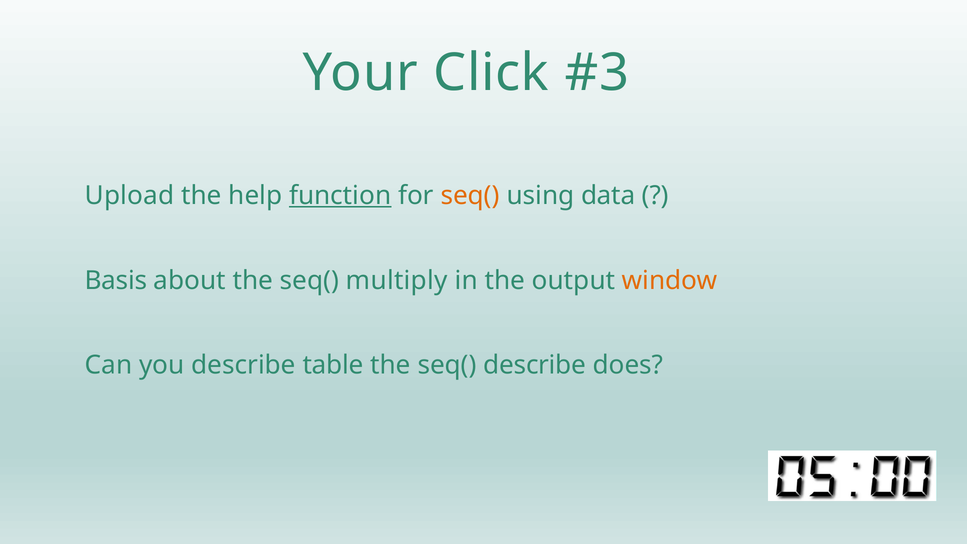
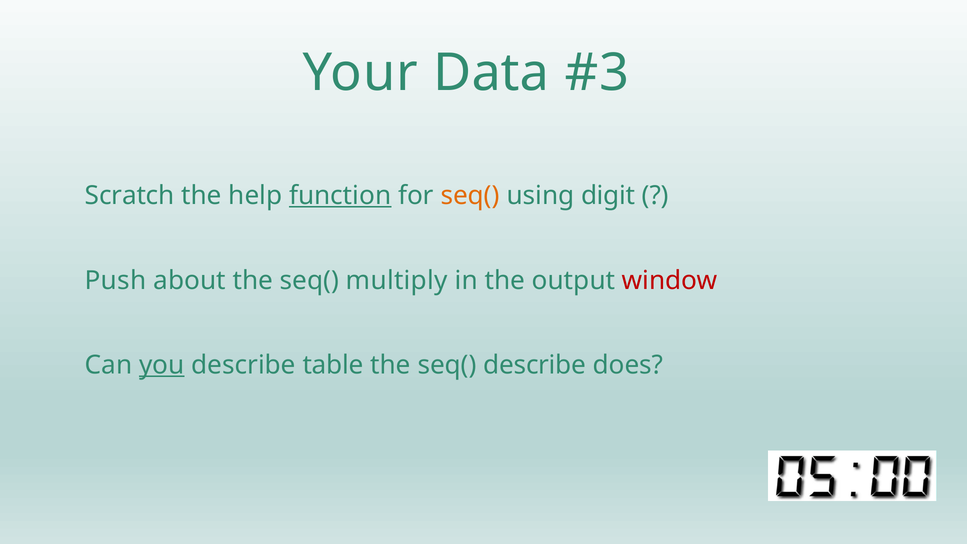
Click: Click -> Data (491, 73)
Upload: Upload -> Scratch (130, 196)
data: data -> digit (608, 196)
Basis: Basis -> Push (116, 280)
window colour: orange -> red (670, 280)
you underline: none -> present (162, 365)
